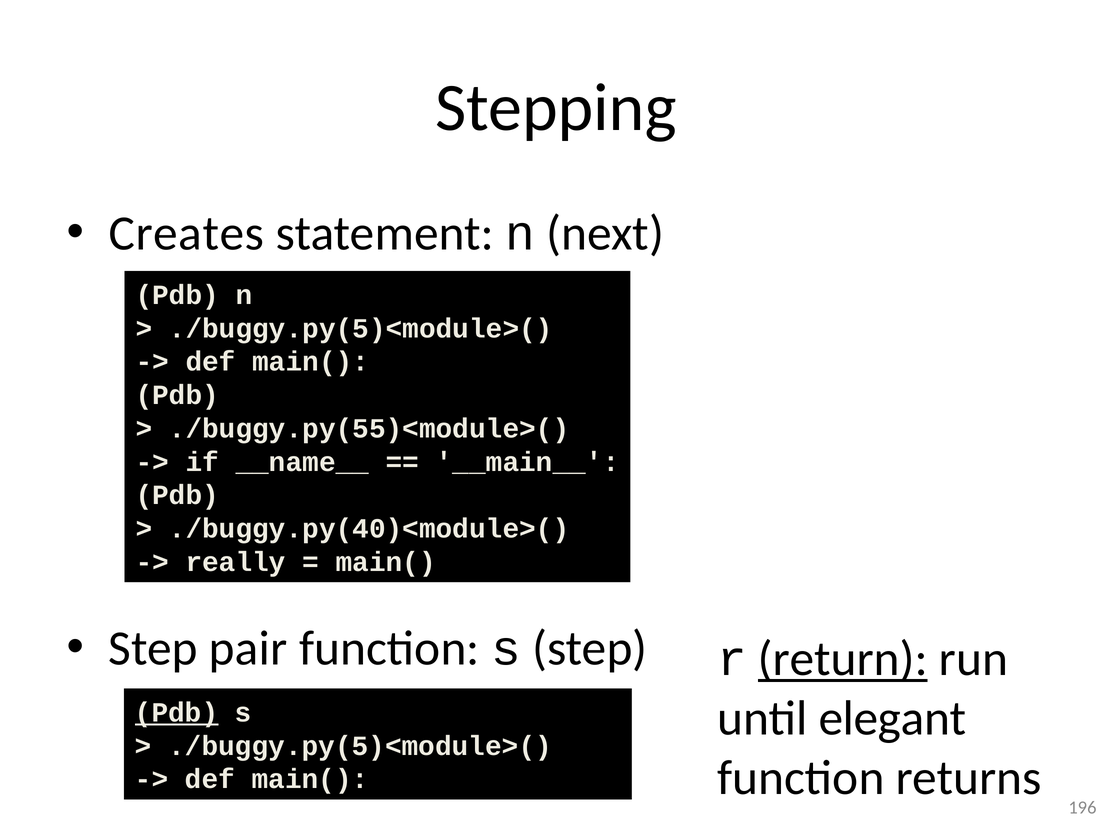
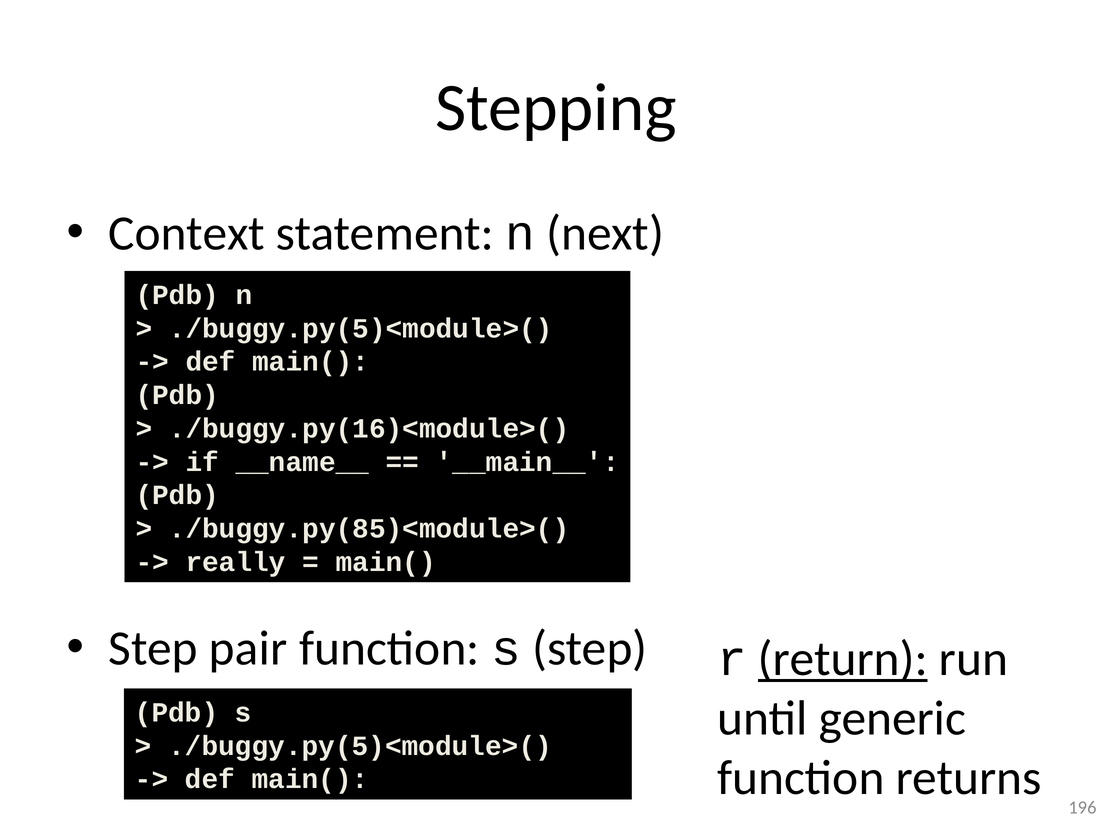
Creates: Creates -> Context (187, 233)
./buggy.py(55)<module>(: ./buggy.py(55)<module>( -> ./buggy.py(16)<module>( (369, 429)
./buggy.py(40)<module>(: ./buggy.py(40)<module>( -> ./buggy.py(85)<module>( (369, 529)
elegant: elegant -> generic (892, 718)
Pdb underline: present -> none (177, 713)
